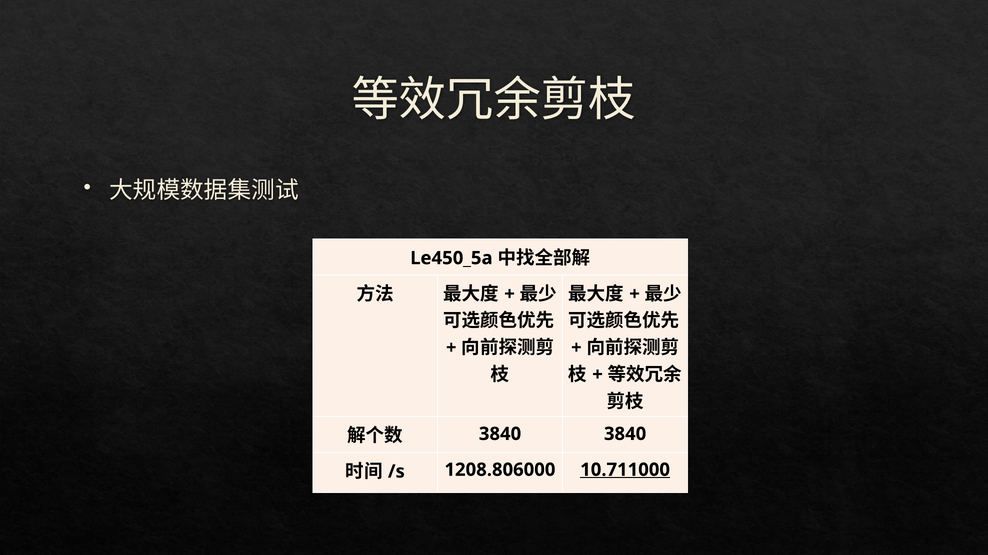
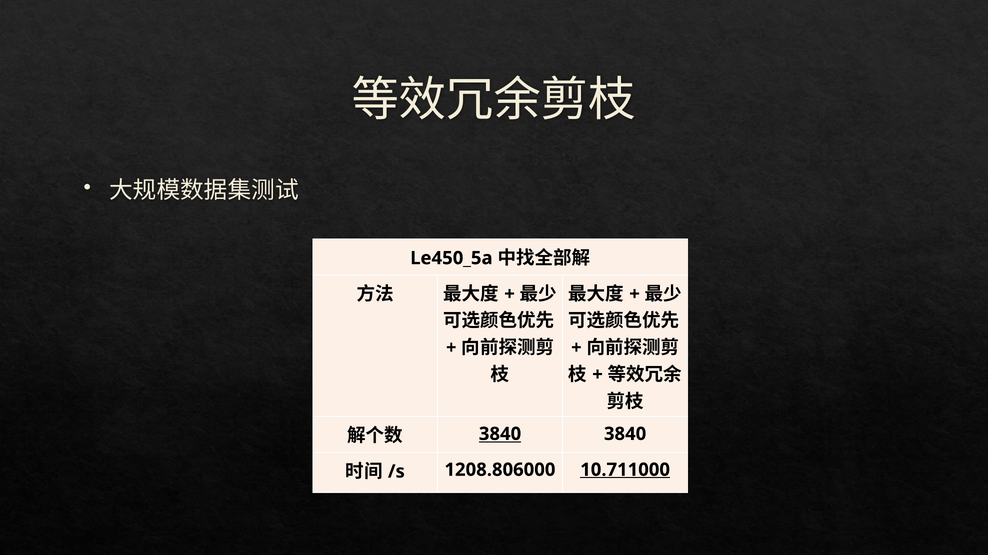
3840 underline: none -> present (500, 434)
